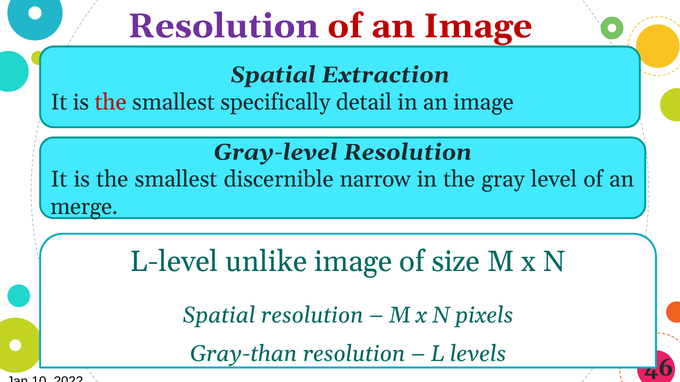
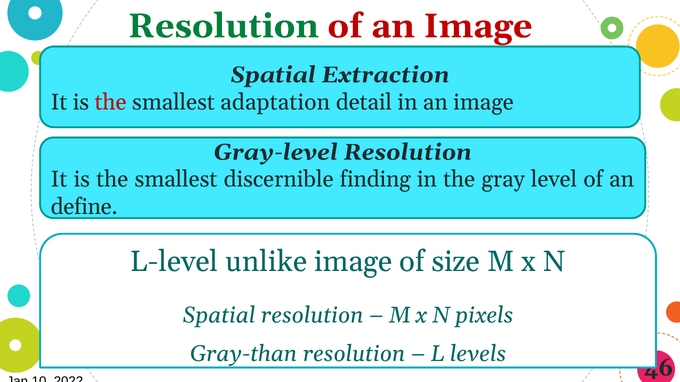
Resolution colour: purple -> green (223, 26)
specifically: specifically -> adaptation (275, 102)
narrow: narrow -> finding (375, 180)
merge: merge -> define (84, 207)
